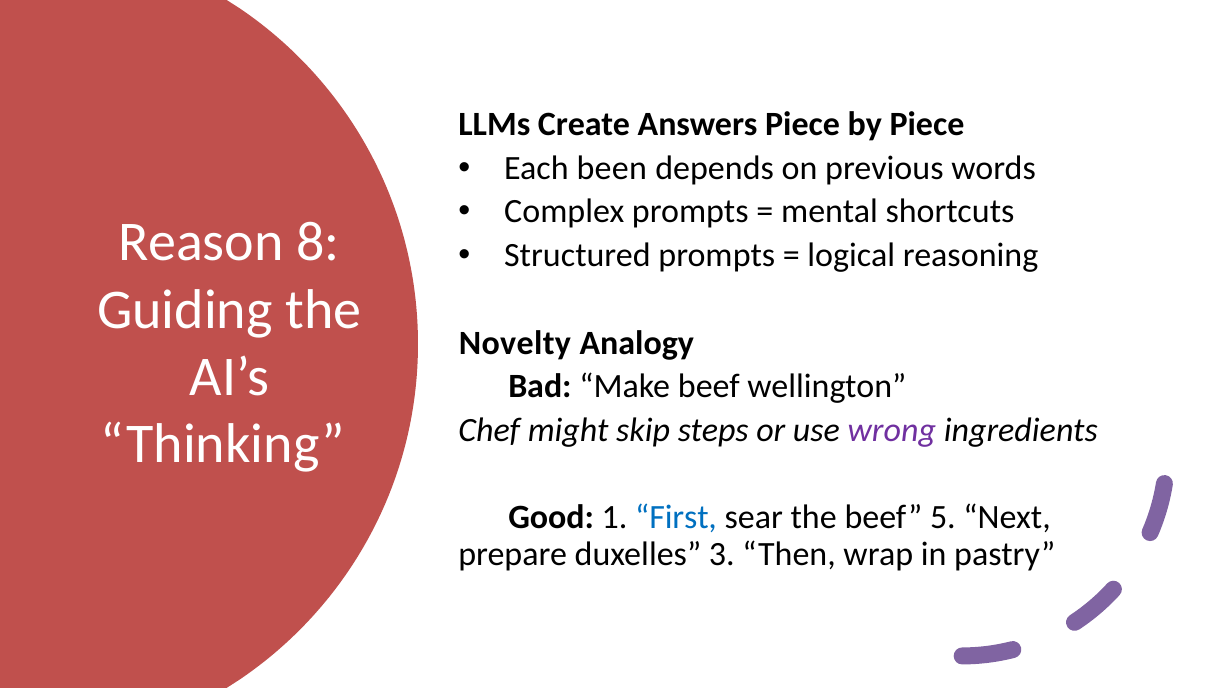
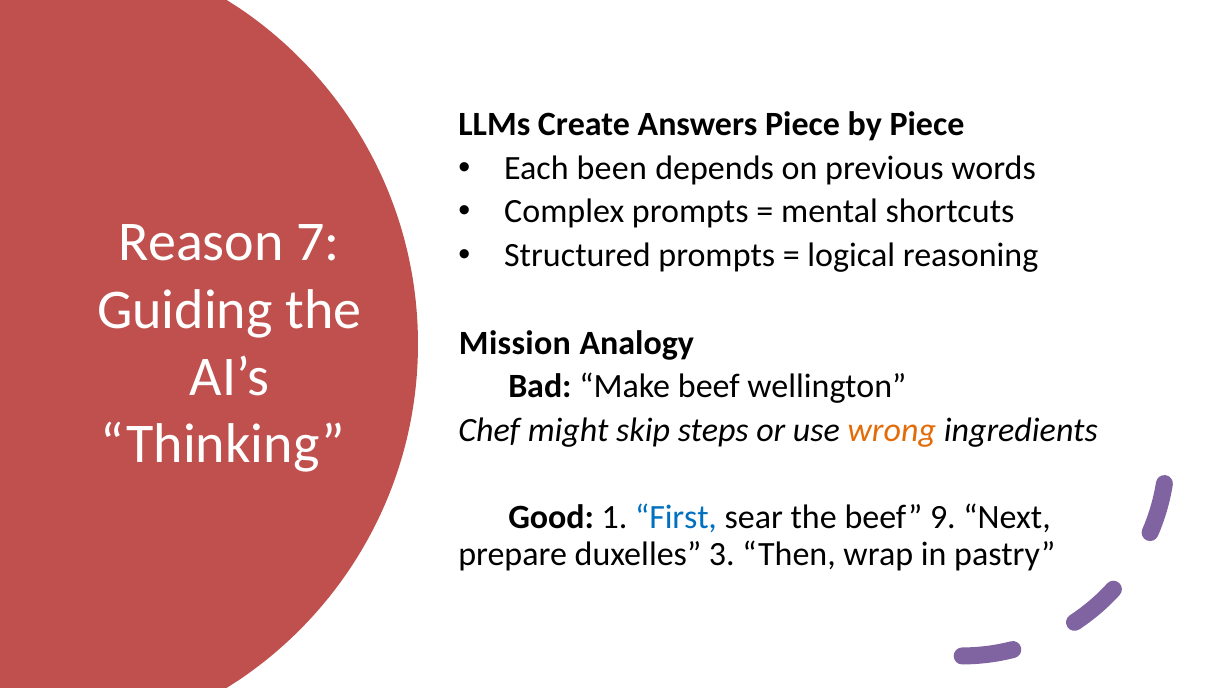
8: 8 -> 7 (318, 242)
Novelty: Novelty -> Mission (515, 343)
wrong colour: purple -> orange (892, 430)
5: 5 -> 9 (943, 517)
